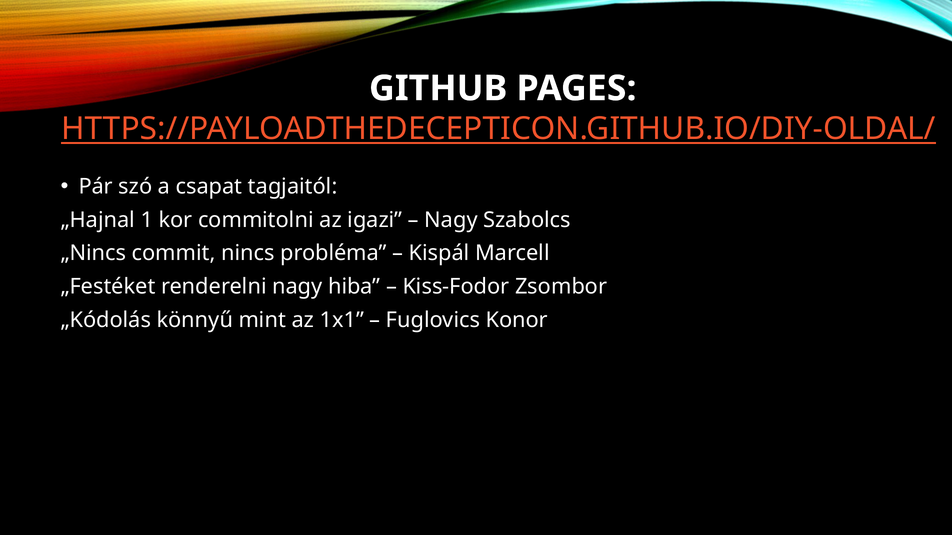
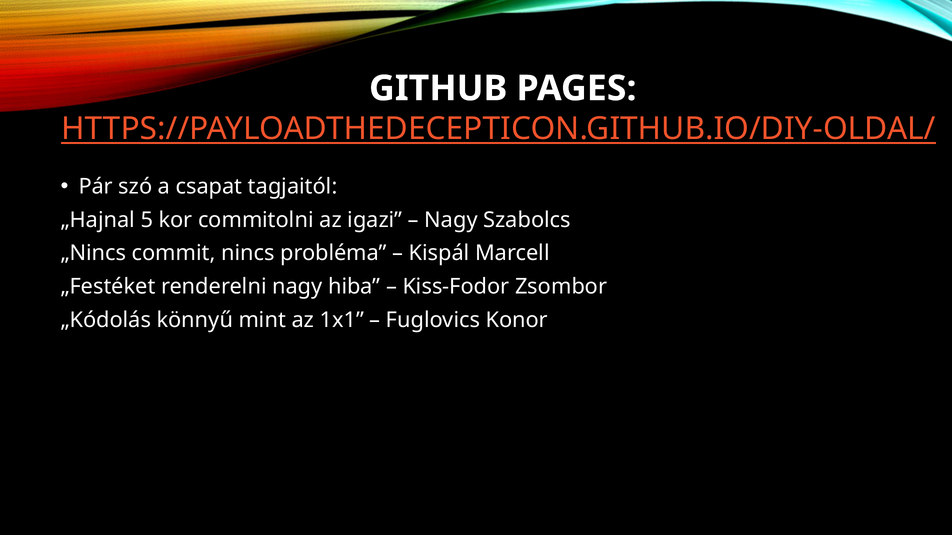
1: 1 -> 5 (147, 220)
